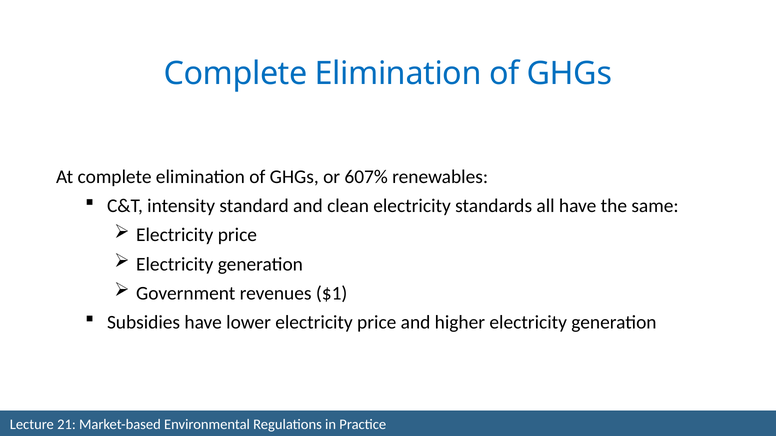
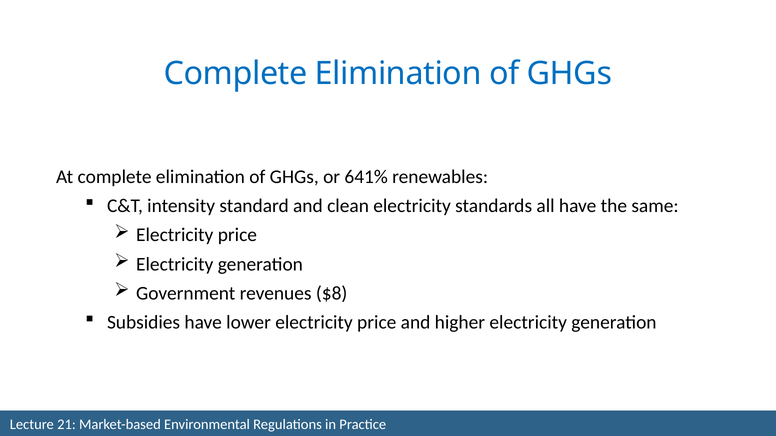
607%: 607% -> 641% (366, 177)
$1: $1 -> $8 (332, 294)
